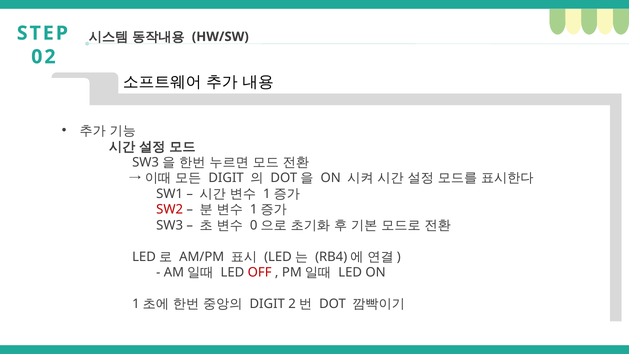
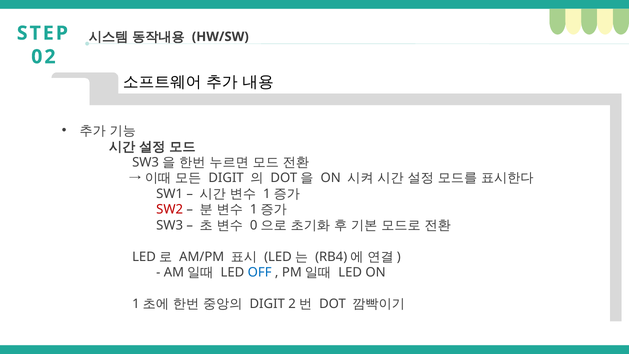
OFF colour: red -> blue (260, 272)
